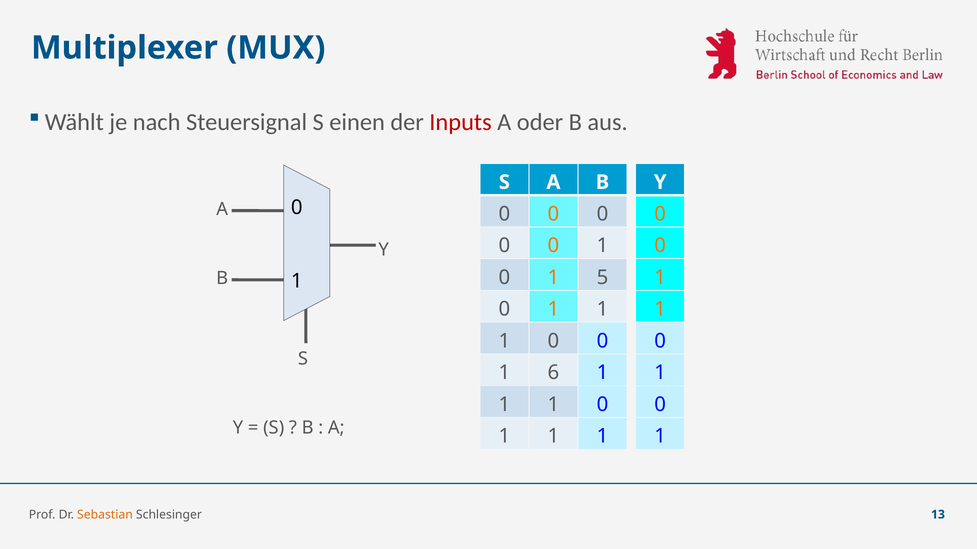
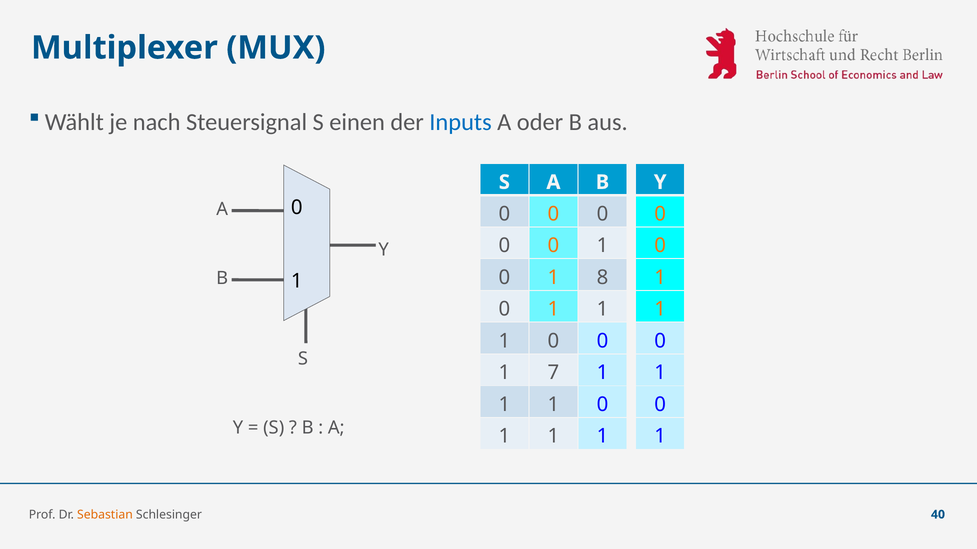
Inputs colour: red -> blue (461, 123)
5: 5 -> 8 (602, 278)
6: 6 -> 7 (553, 373)
13: 13 -> 40 (938, 515)
